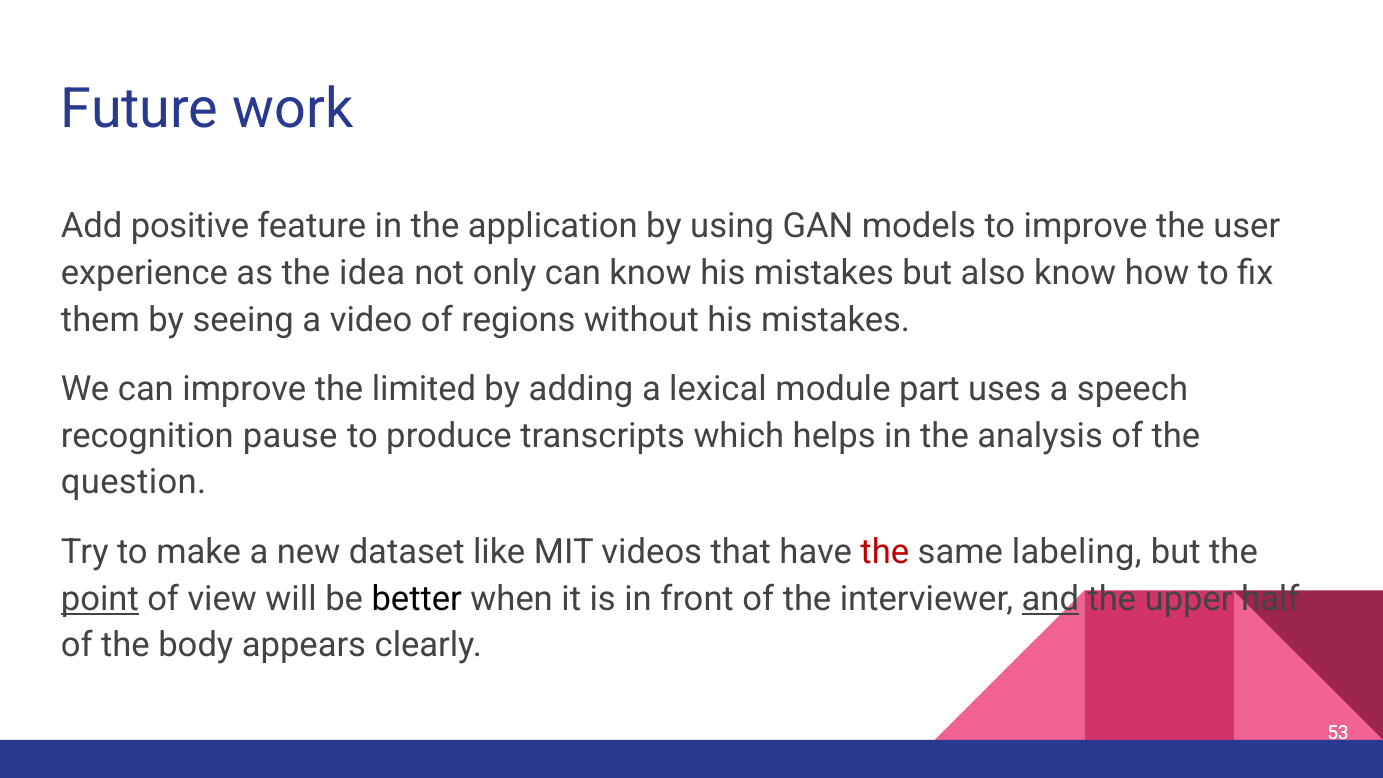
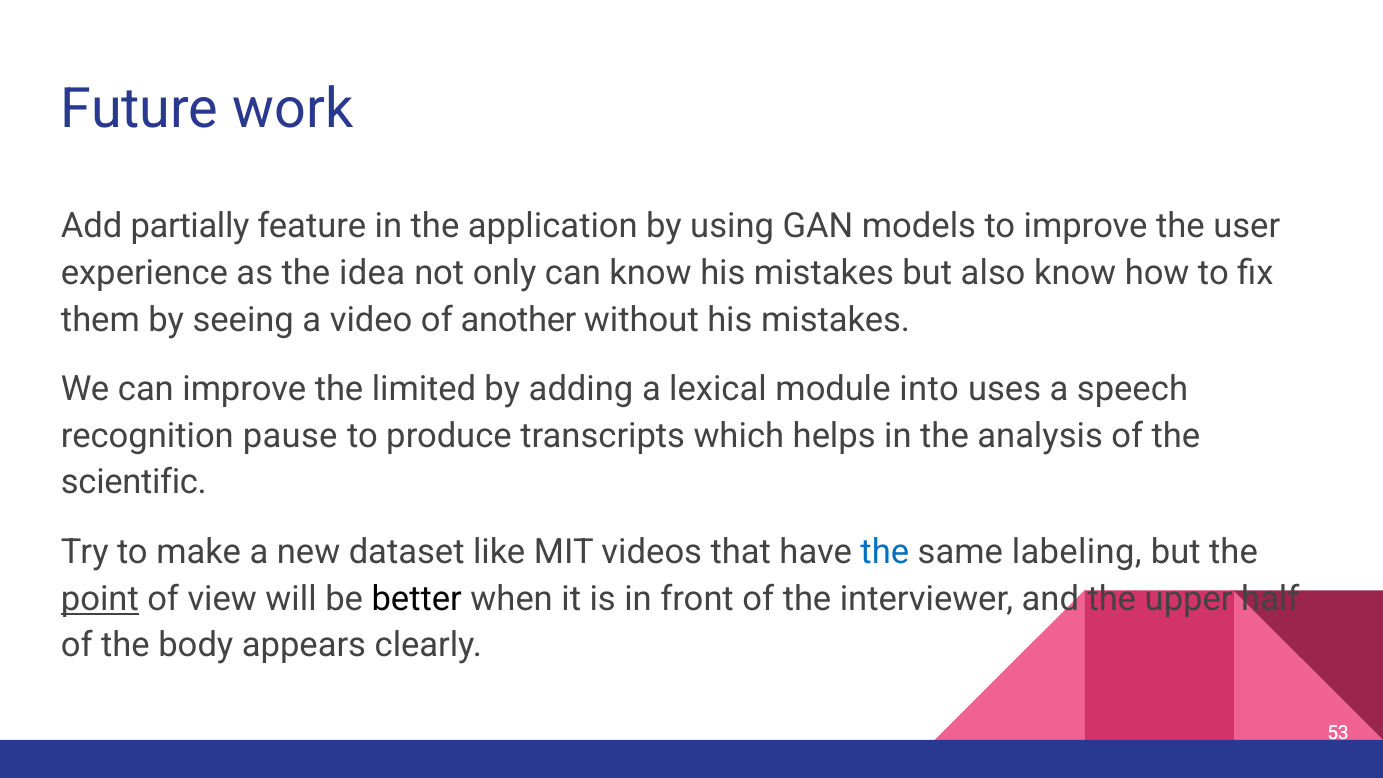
positive: positive -> partially (190, 226)
regions: regions -> another (519, 320)
part: part -> into (929, 389)
question: question -> scientific (134, 483)
the colour: red -> blue (885, 552)
and underline: present -> none (1050, 599)
